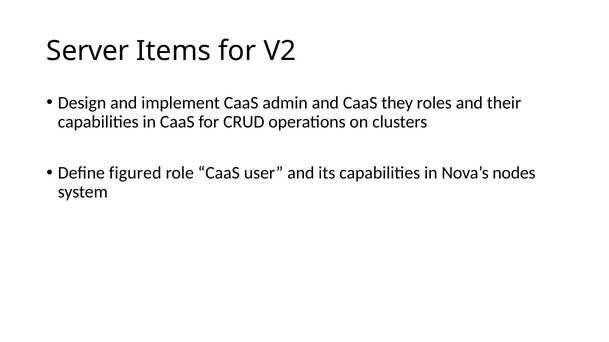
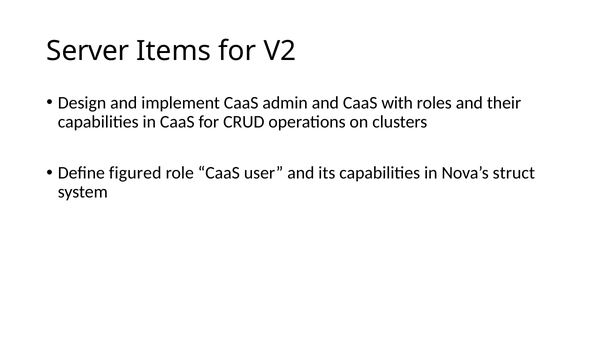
they: they -> with (397, 103)
nodes: nodes -> struct (514, 173)
